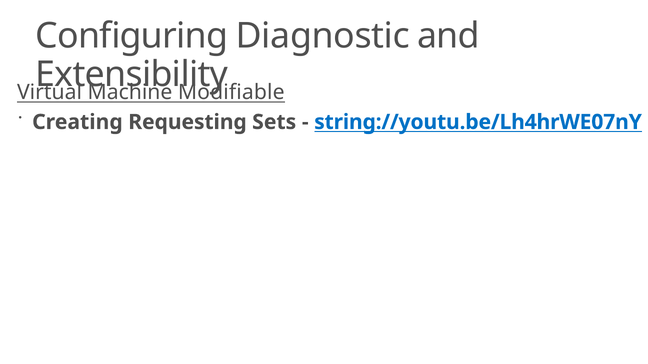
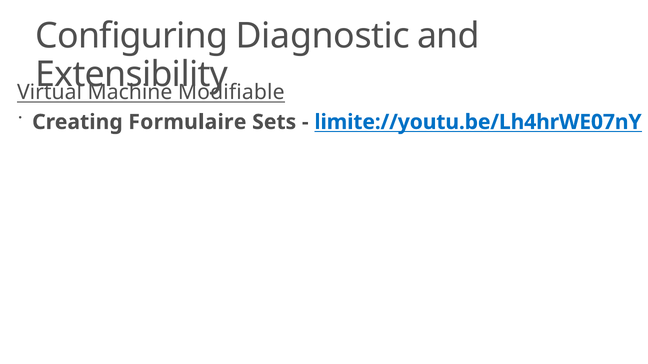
Requesting: Requesting -> Formulaire (187, 122)
string://youtu.be/Lh4hrWE07nY: string://youtu.be/Lh4hrWE07nY -> limite://youtu.be/Lh4hrWE07nY (478, 122)
